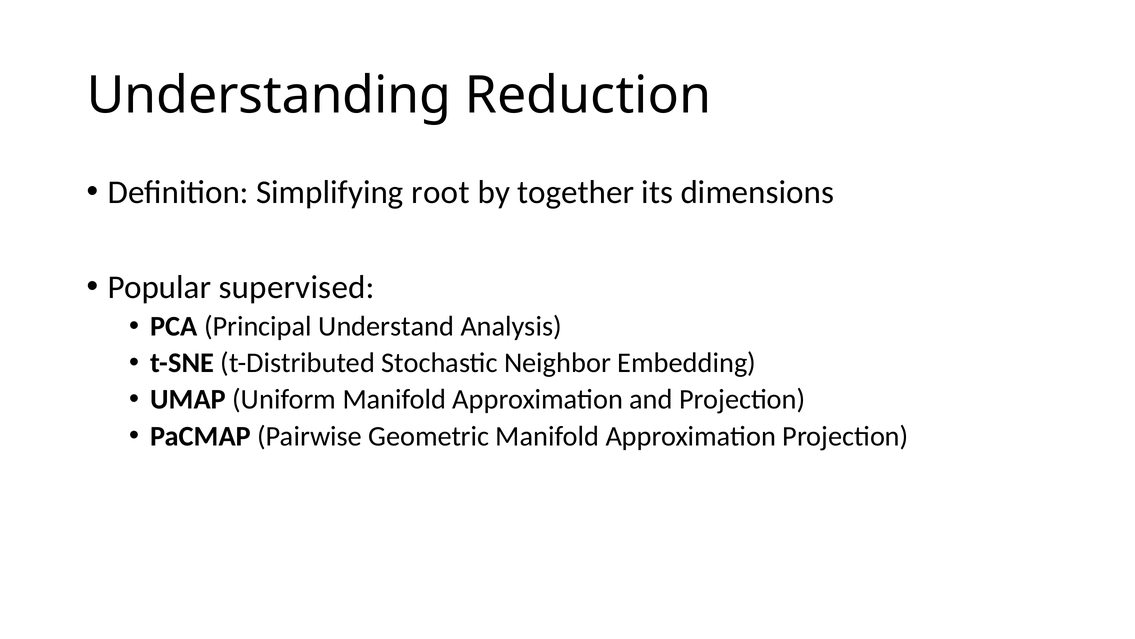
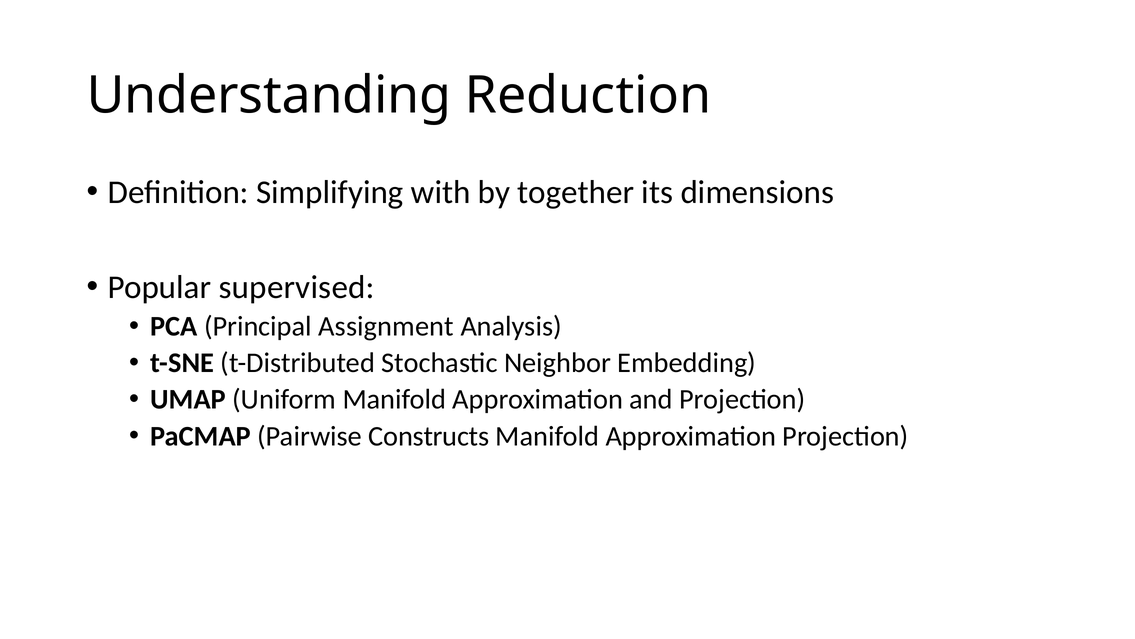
root: root -> with (441, 192)
Understand: Understand -> Assignment (386, 326)
Geometric: Geometric -> Constructs (429, 436)
